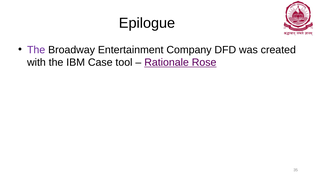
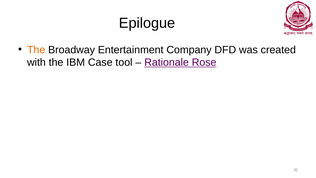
The colour: purple -> orange (36, 50)
